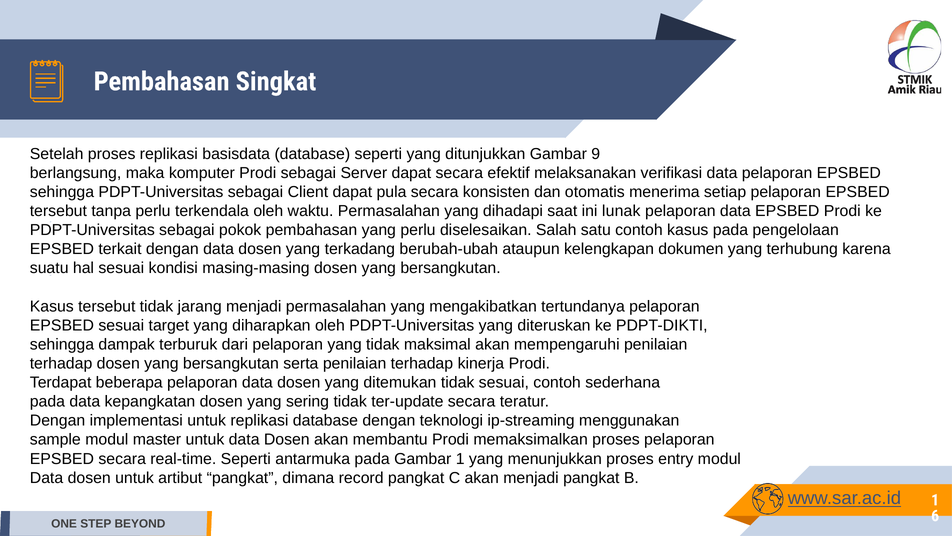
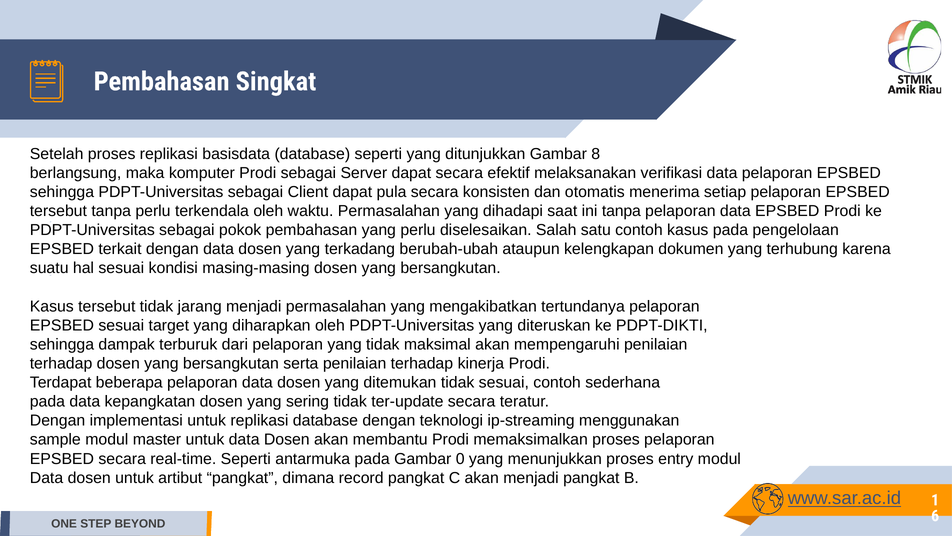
9: 9 -> 8 (596, 154)
ini lunak: lunak -> tanpa (621, 211)
Gambar 1: 1 -> 0 (460, 458)
